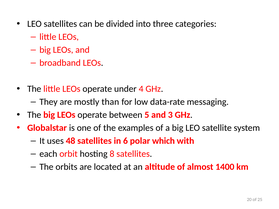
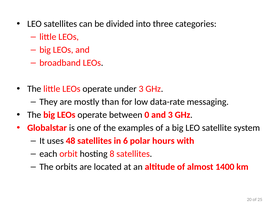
under 4: 4 -> 3 (141, 89)
5: 5 -> 0 (147, 115)
which: which -> hours (163, 141)
